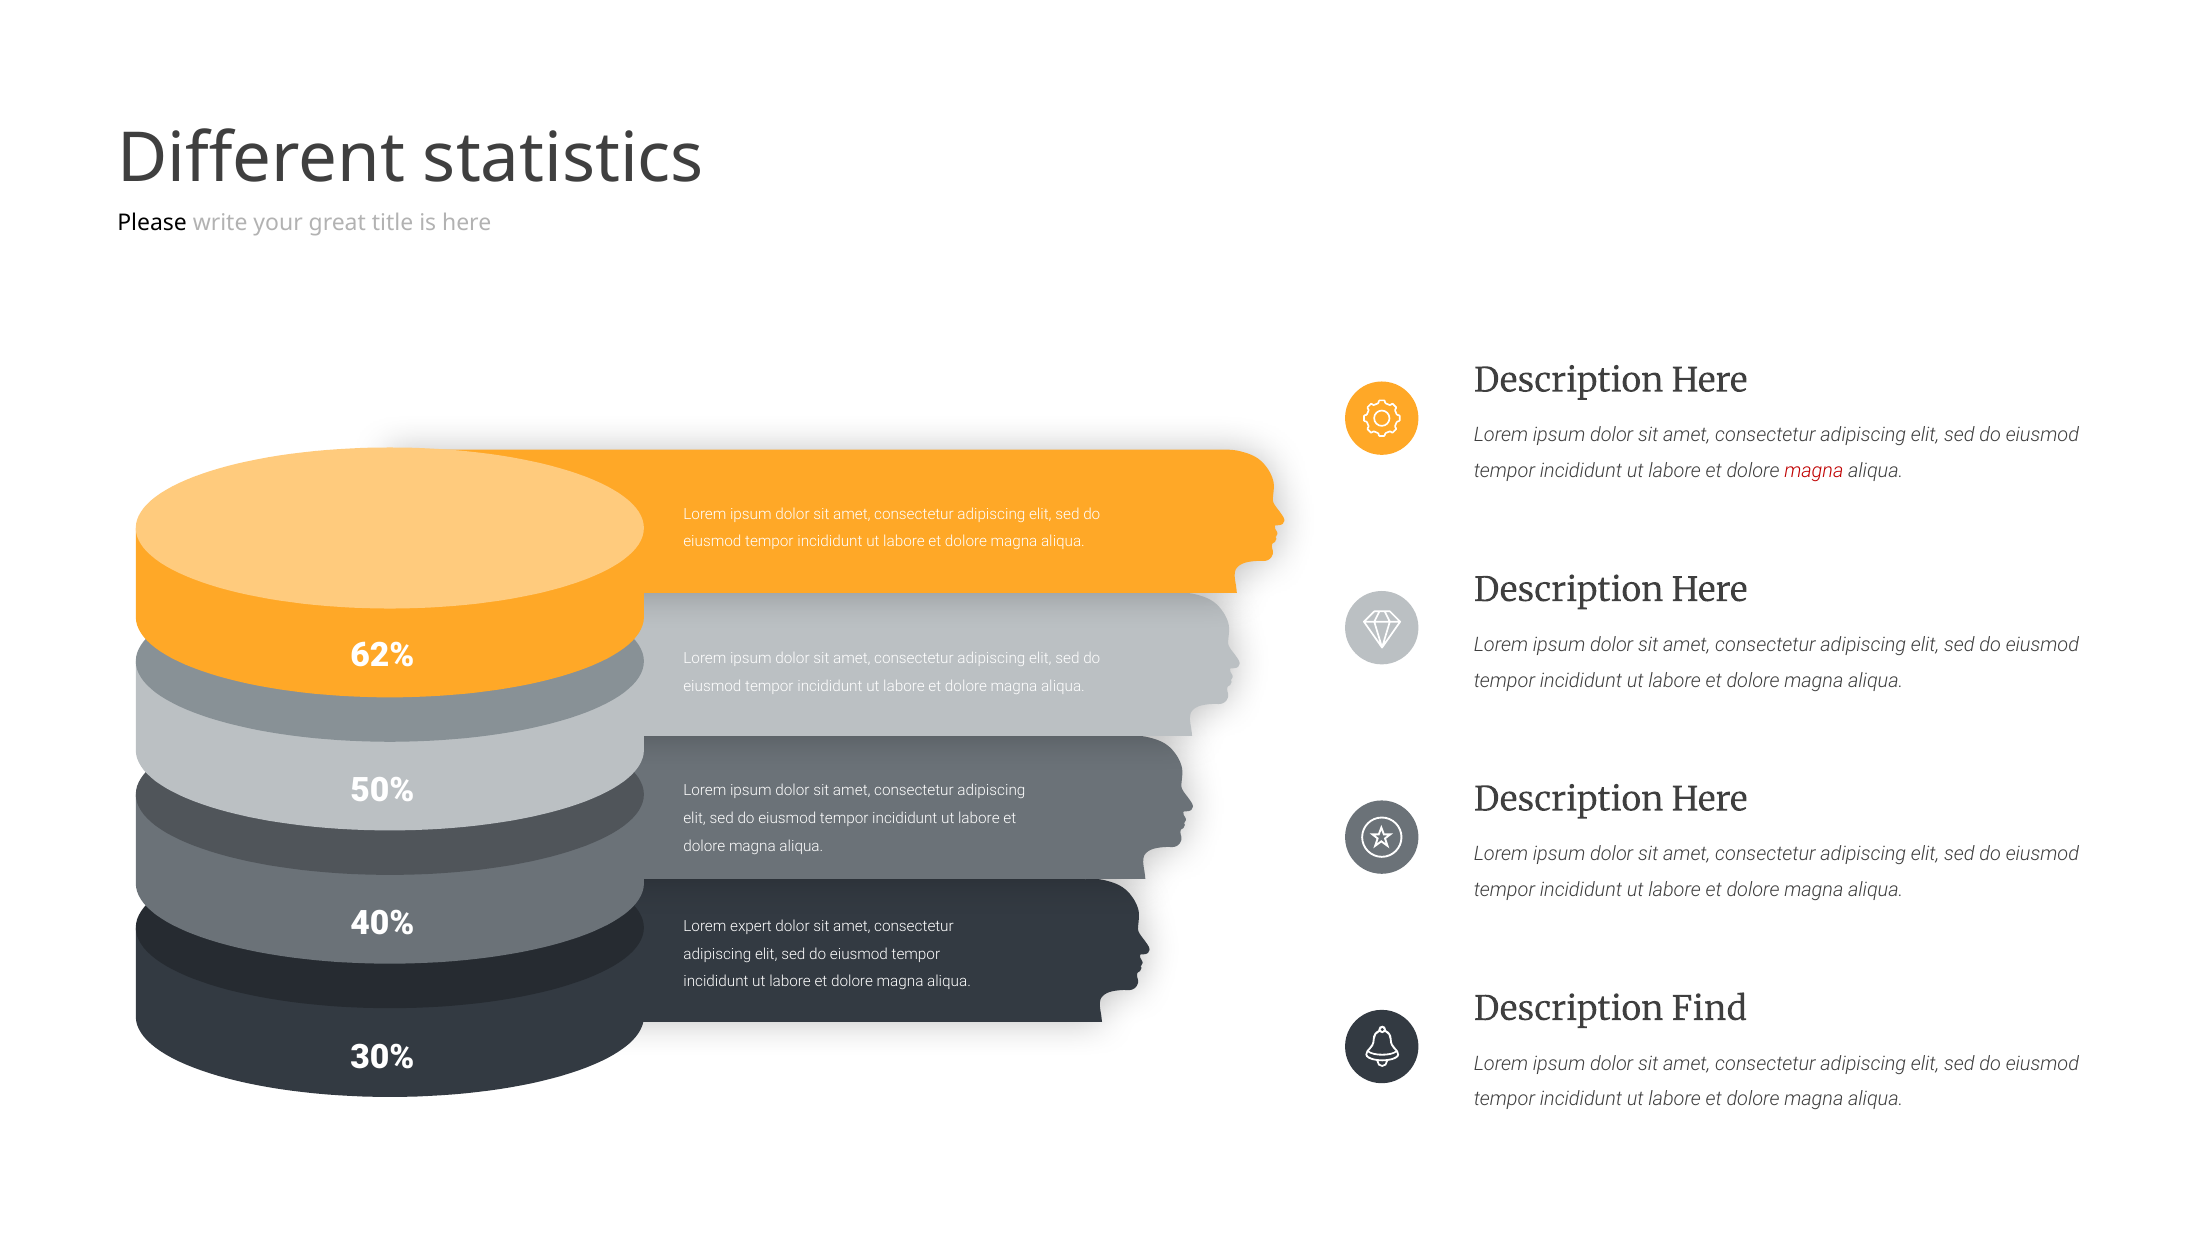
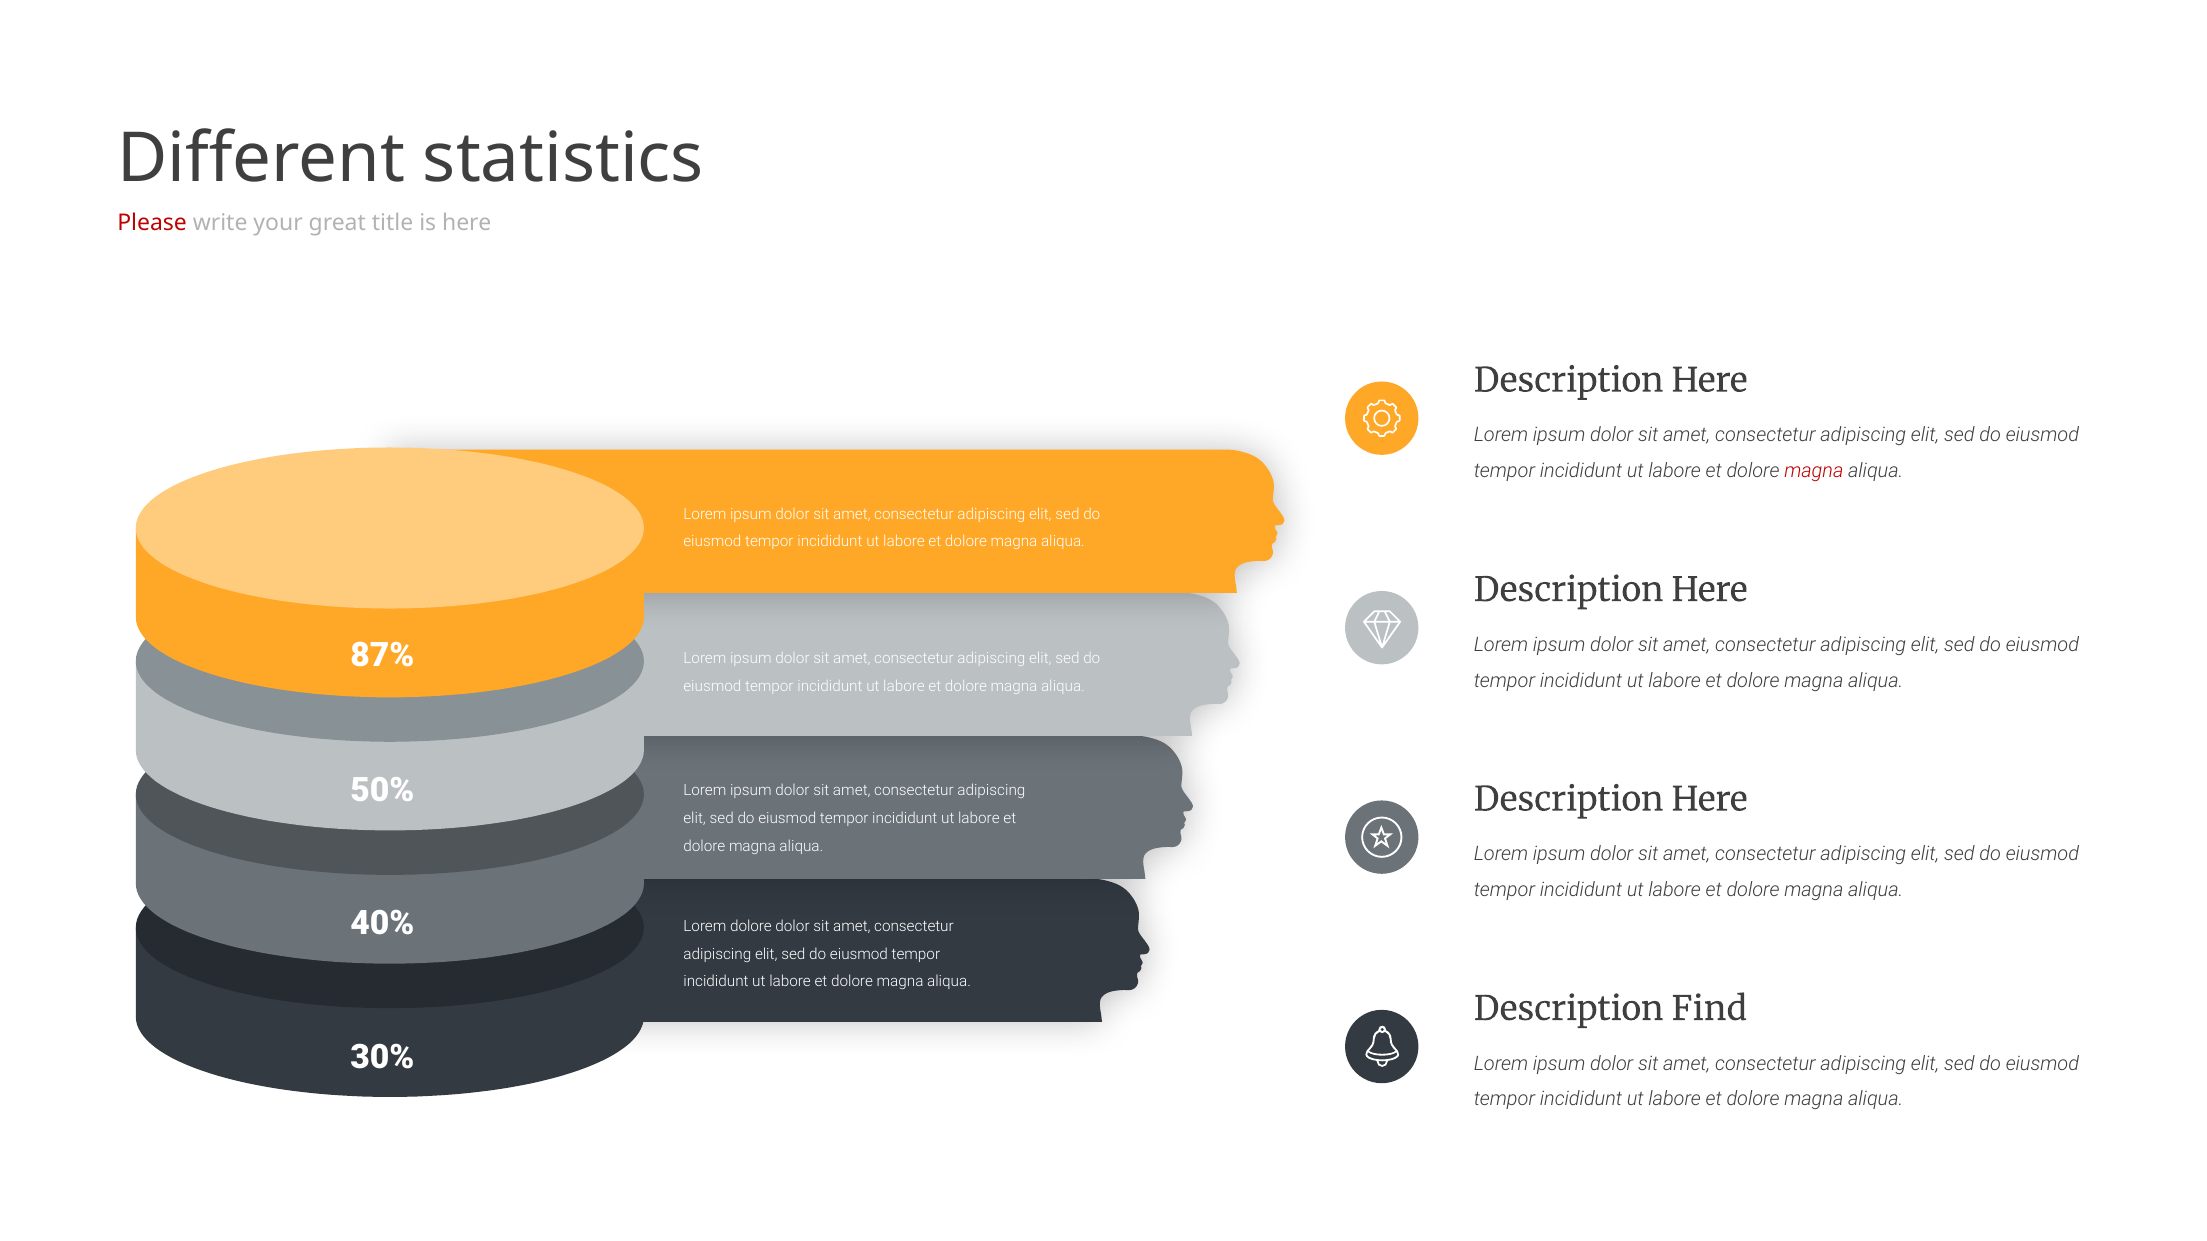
Please colour: black -> red (152, 223)
62%: 62% -> 87% (382, 655)
Lorem expert: expert -> dolore (751, 927)
